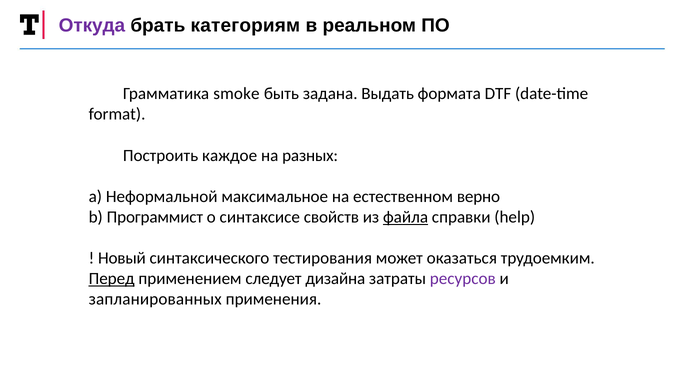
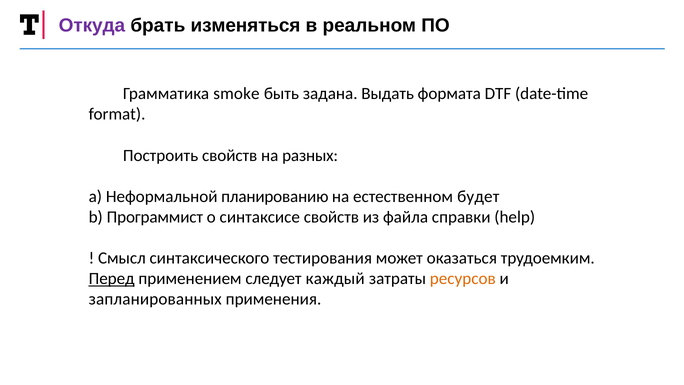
категориям: категориям -> изменяться (246, 25)
Построить каждое: каждое -> свойств (230, 155)
максимальное: максимальное -> планированию (275, 196)
верно: верно -> будет (478, 196)
файла underline: present -> none (406, 217)
Новый: Новый -> Смысл (122, 258)
дизайна: дизайна -> каждый (335, 278)
ресурсов colour: purple -> orange (463, 278)
